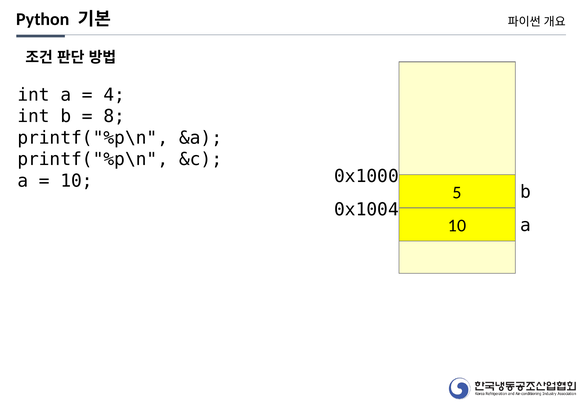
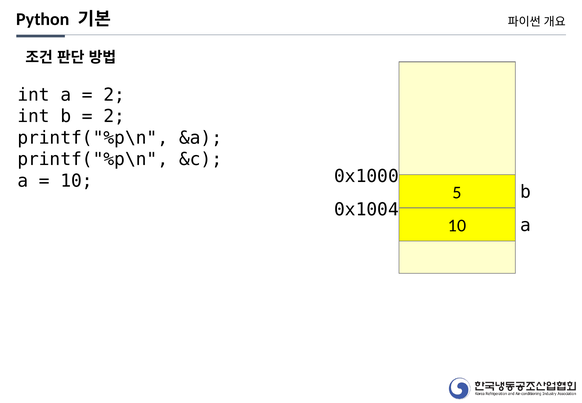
4: 4 -> 2 (114, 95)
8: 8 -> 2 (114, 116)
